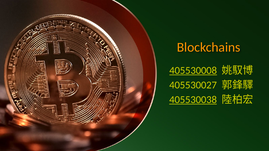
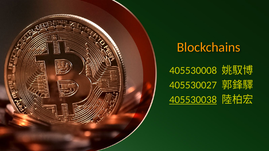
405530008 underline: present -> none (193, 71)
